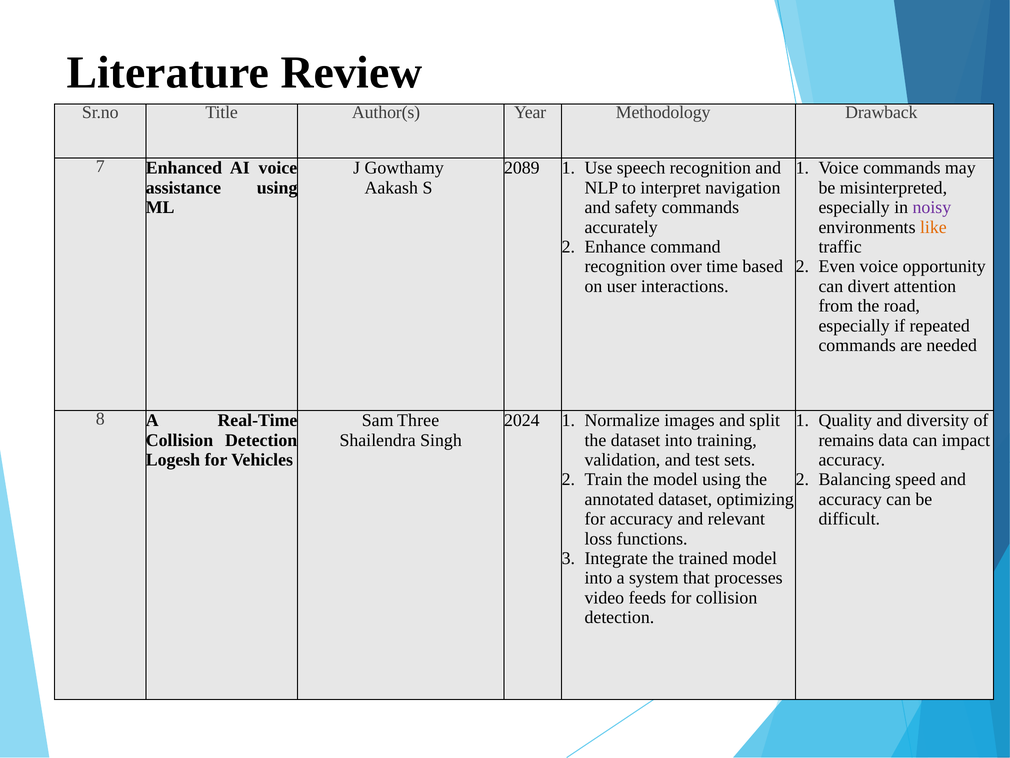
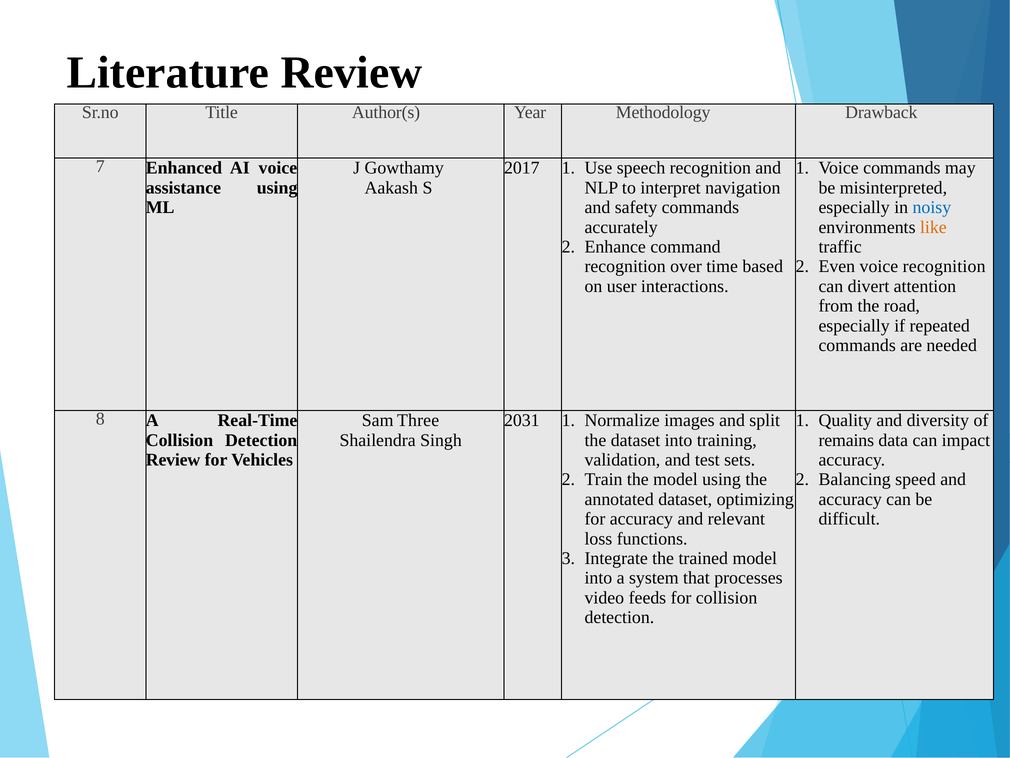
2089: 2089 -> 2017 (522, 168)
noisy colour: purple -> blue (932, 207)
voice opportunity: opportunity -> recognition (944, 266)
2024: 2024 -> 2031 (522, 420)
Logesh: Logesh -> Review (173, 460)
